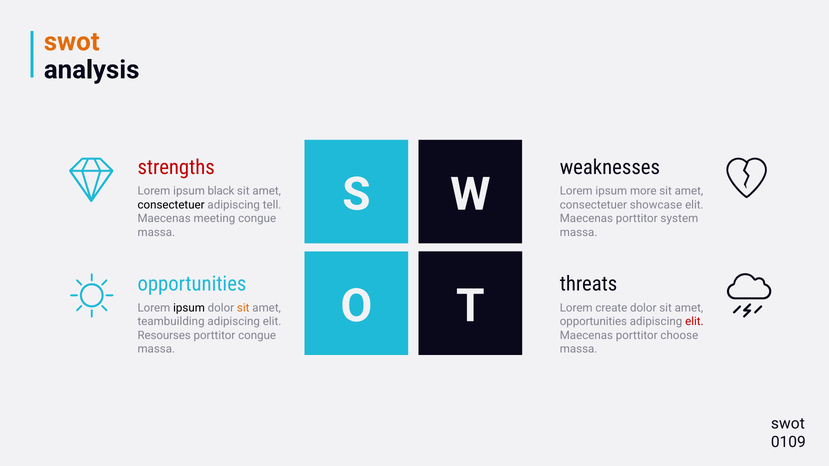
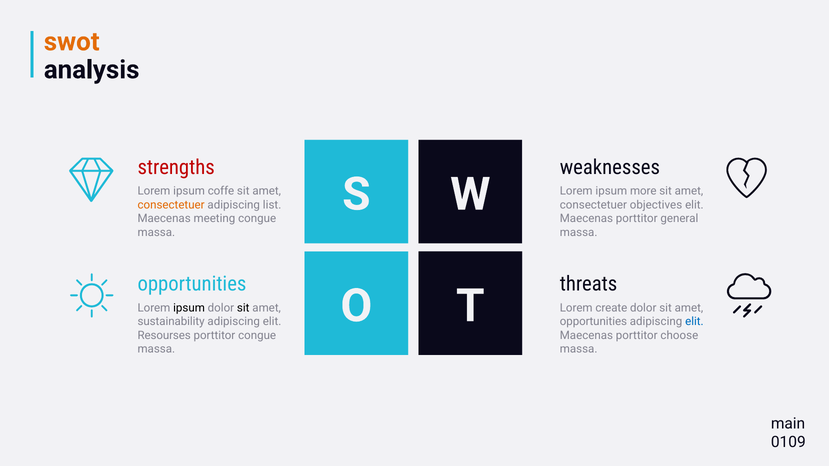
black: black -> coffe (221, 191)
consectetuer colour: black -> orange (171, 205)
tell: tell -> list (272, 205)
showcase: showcase -> objectives (656, 205)
system: system -> general (679, 219)
sit colour: orange -> black (243, 308)
teambuilding: teambuilding -> sustainability (171, 322)
elit colour: red -> blue (694, 322)
swot: swot -> main (788, 424)
